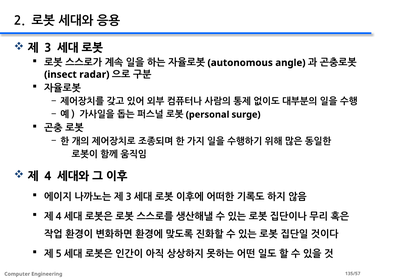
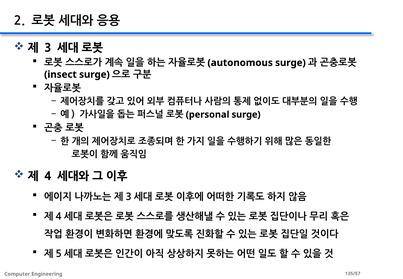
angle: angle -> surge (290, 63)
radar: radar -> surge (94, 75)
